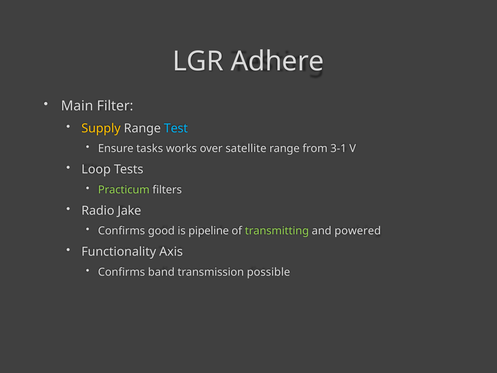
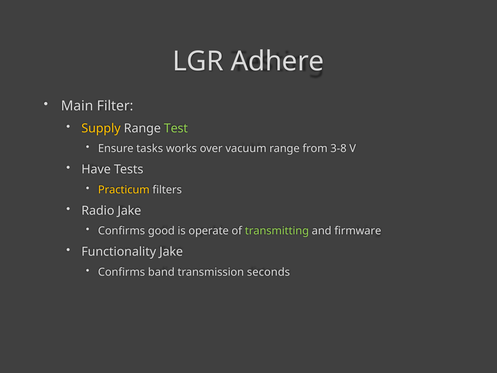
Test colour: light blue -> light green (176, 128)
satellite: satellite -> vacuum (246, 149)
3-1: 3-1 -> 3-8 (338, 149)
Loop: Loop -> Have (96, 169)
Practicum colour: light green -> yellow (124, 190)
pipeline: pipeline -> operate (209, 231)
powered: powered -> firmware (358, 231)
Functionality Axis: Axis -> Jake (171, 252)
possible: possible -> seconds (269, 272)
